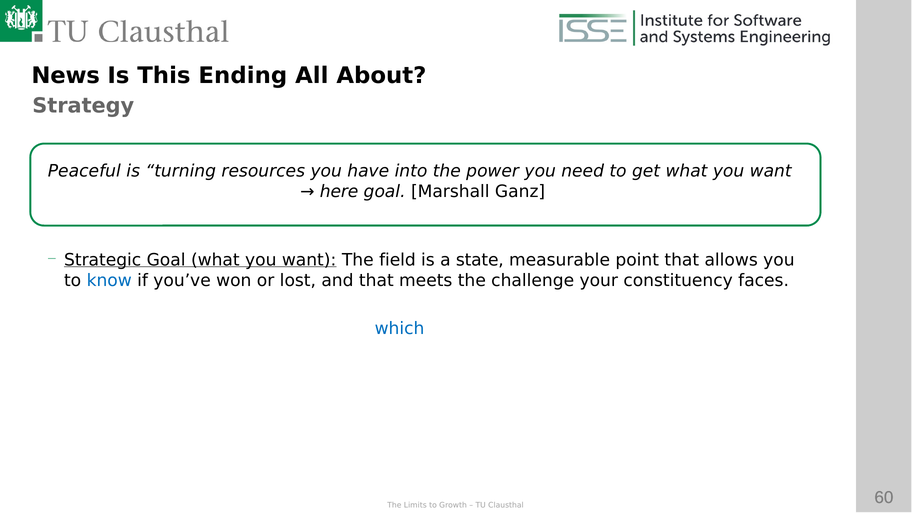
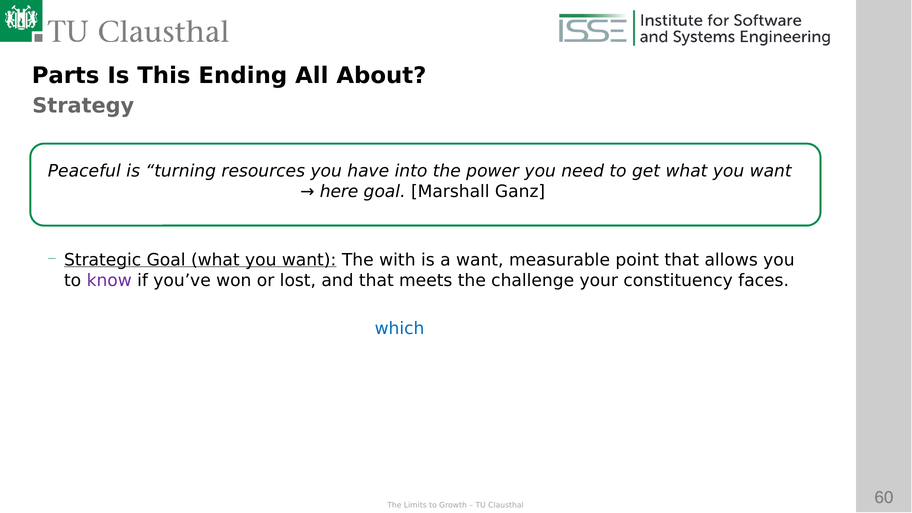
News: News -> Parts (66, 76)
field: field -> with (397, 260)
a state: state -> want (480, 260)
know colour: blue -> purple (109, 281)
